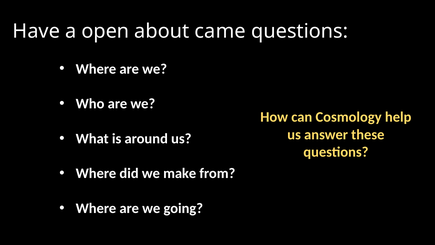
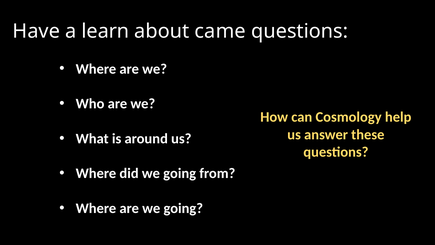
open: open -> learn (105, 31)
did we make: make -> going (180, 173)
